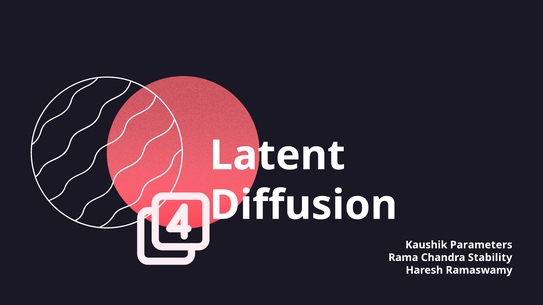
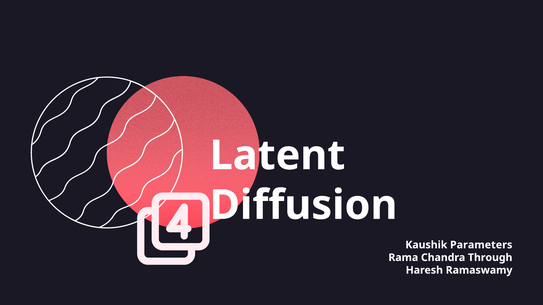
Stability: Stability -> Through (490, 258)
